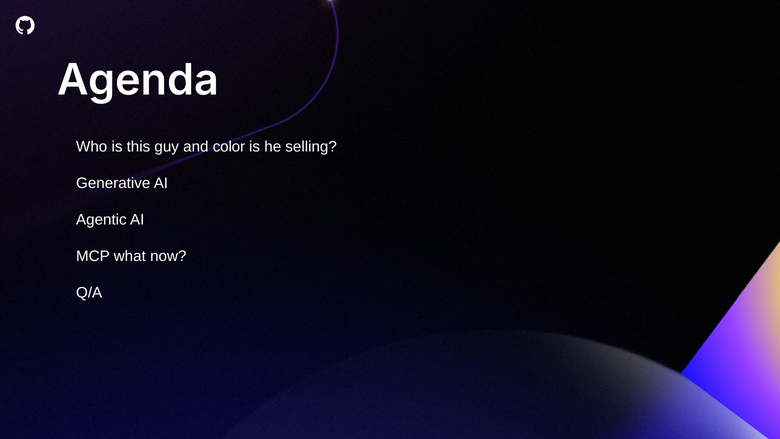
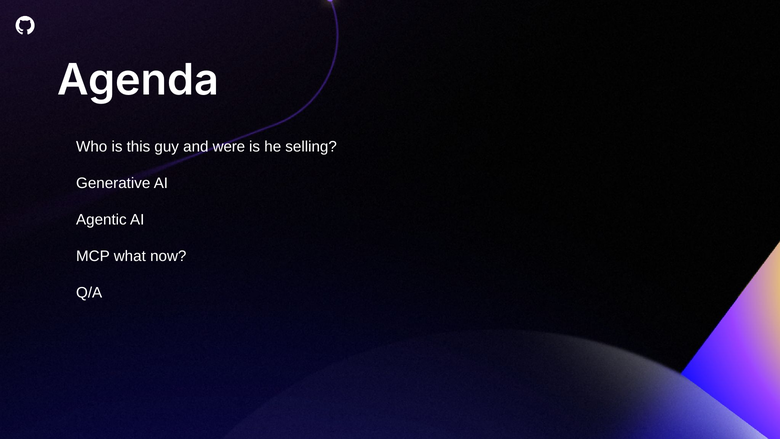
color: color -> were (229, 147)
